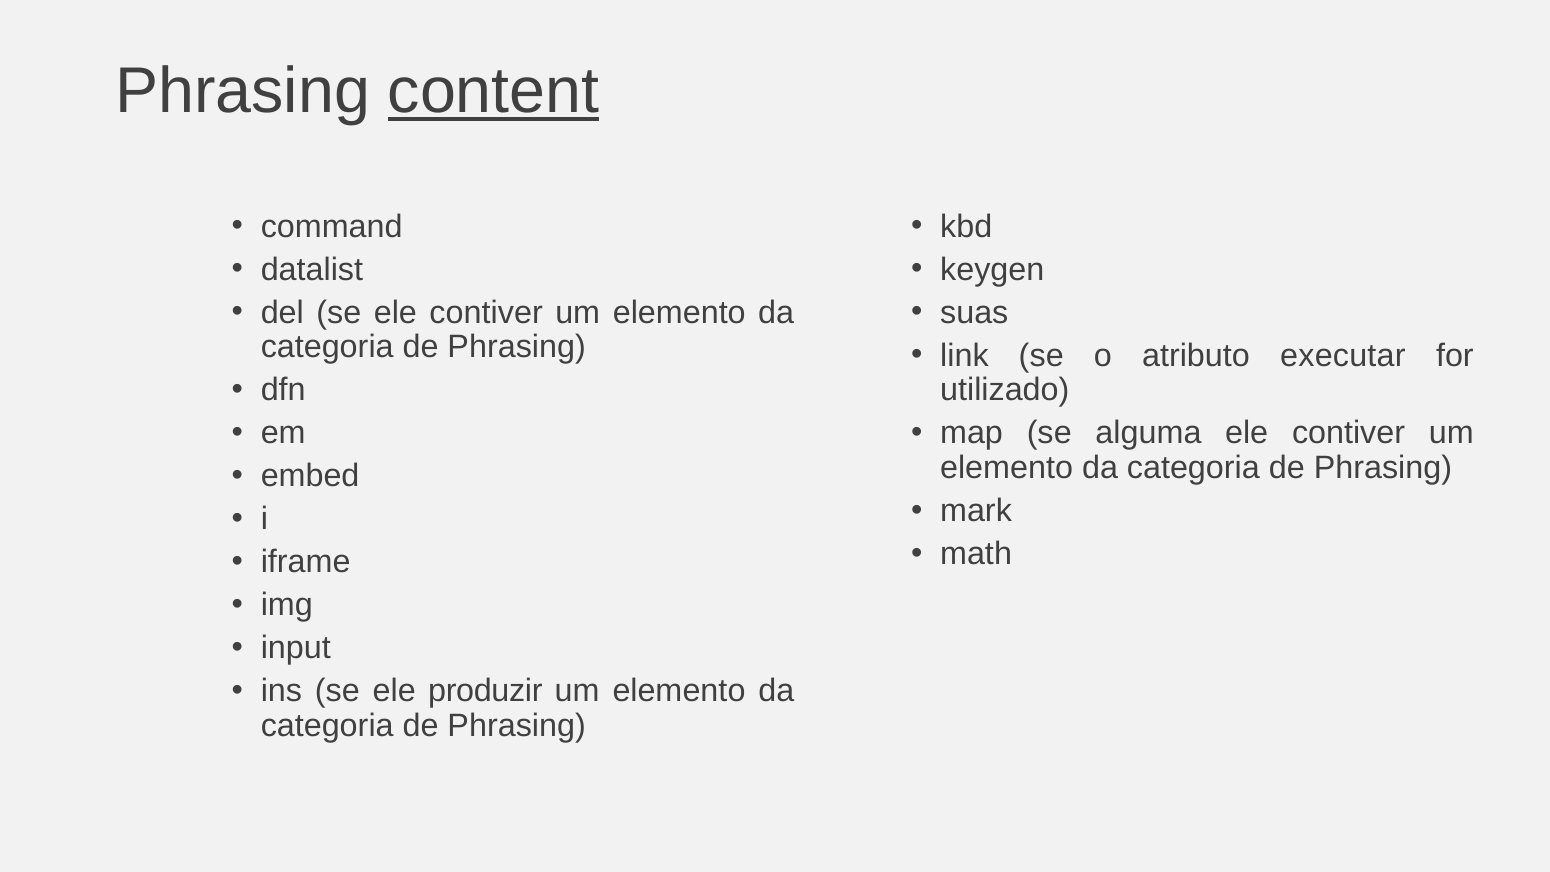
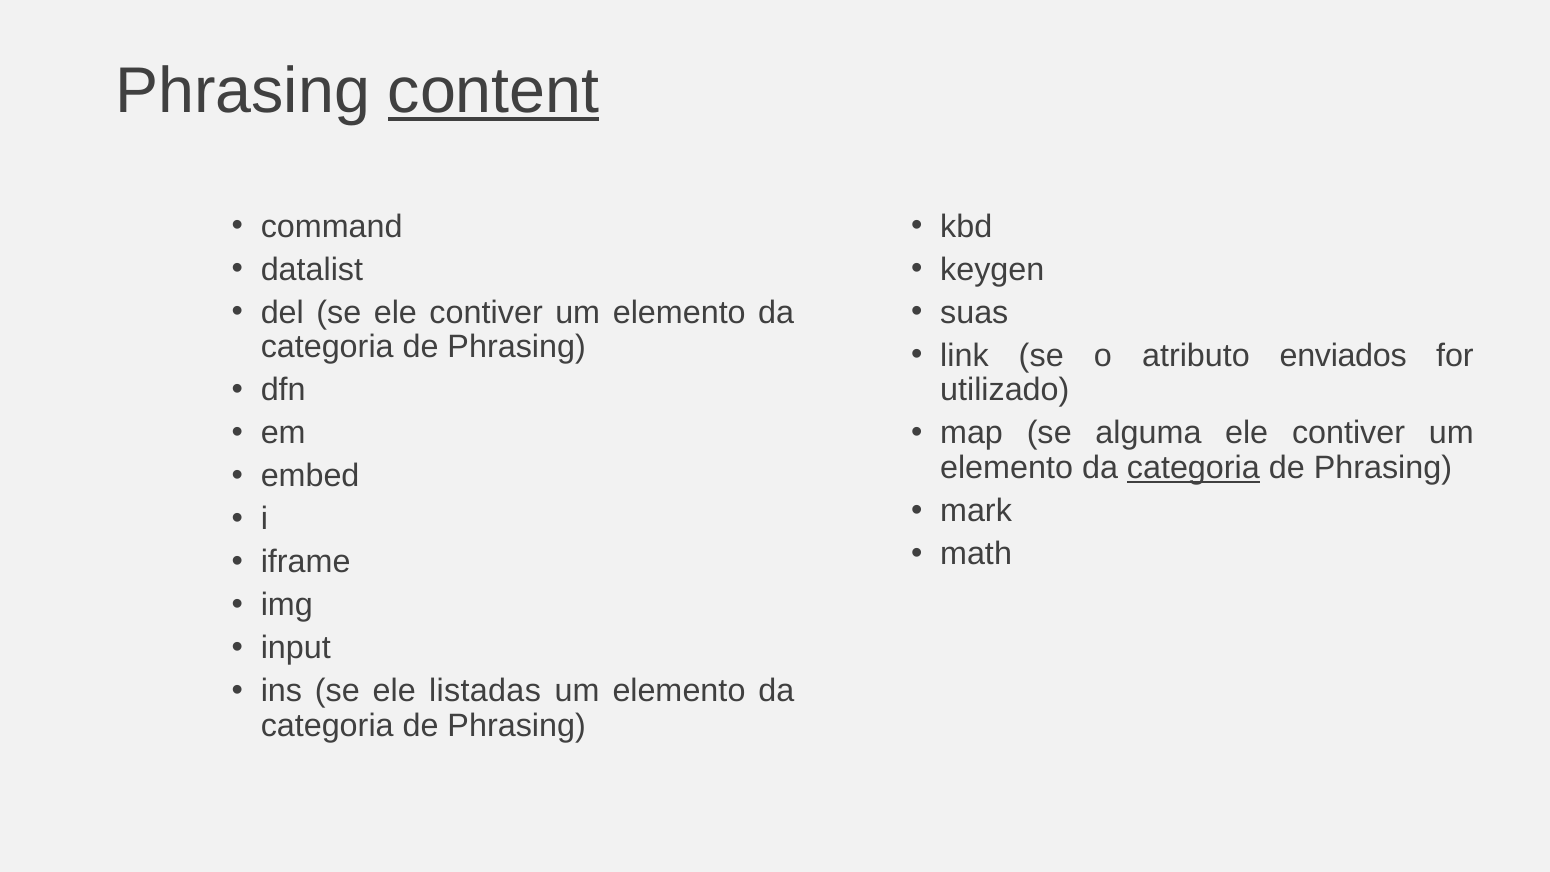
executar: executar -> enviados (1343, 355)
categoria underline: none -> present (1193, 468)
produzir: produzir -> listadas (485, 691)
